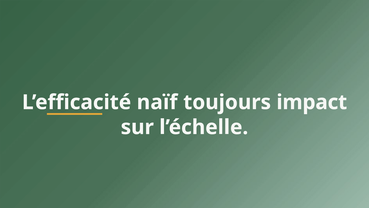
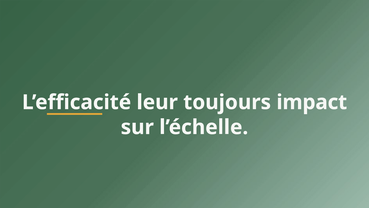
naïf: naïf -> leur (157, 102)
